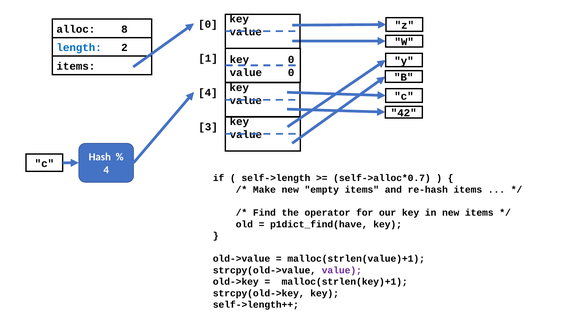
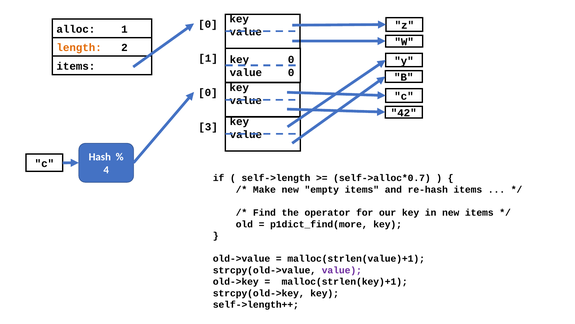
alloc 8: 8 -> 1 (124, 29)
length colour: blue -> orange (79, 48)
4: 4 -> 0 (208, 93)
p1dict_find(have: p1dict_find(have -> p1dict_find(more (319, 224)
